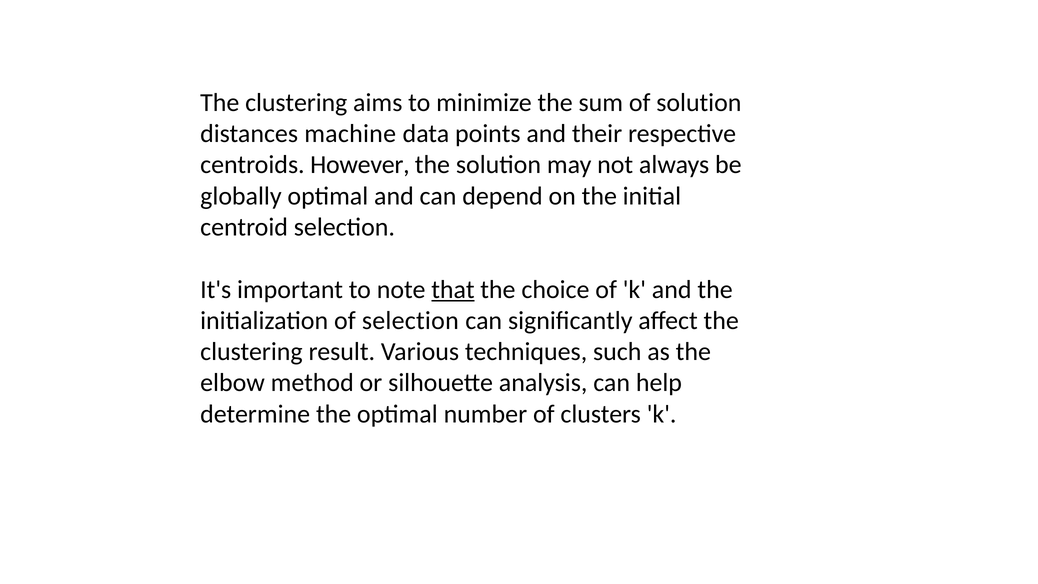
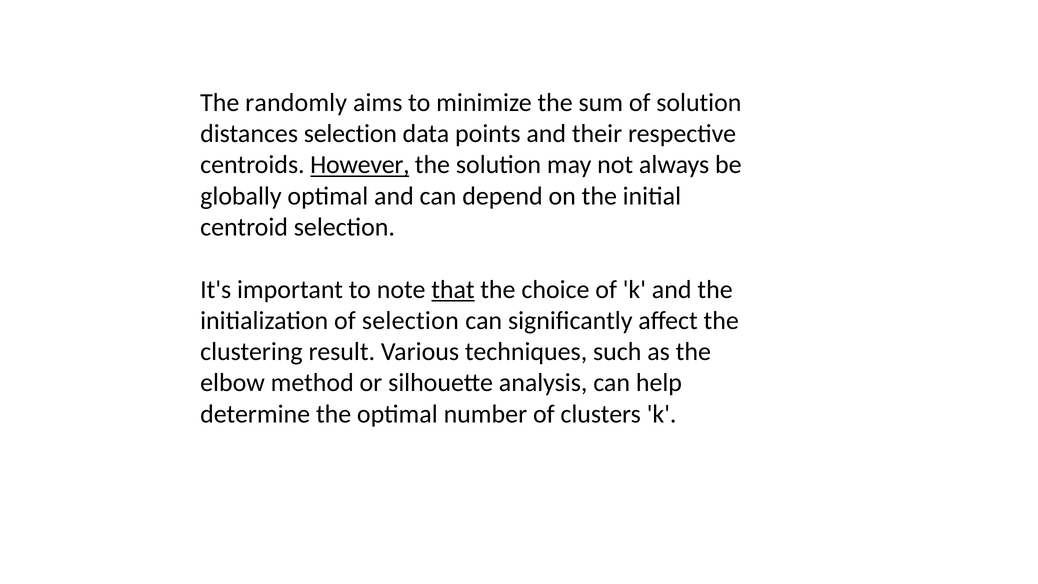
clustering: clustering -> randomly (296, 103)
distances machine: machine -> selection (350, 134)
However underline: none -> present (360, 165)
